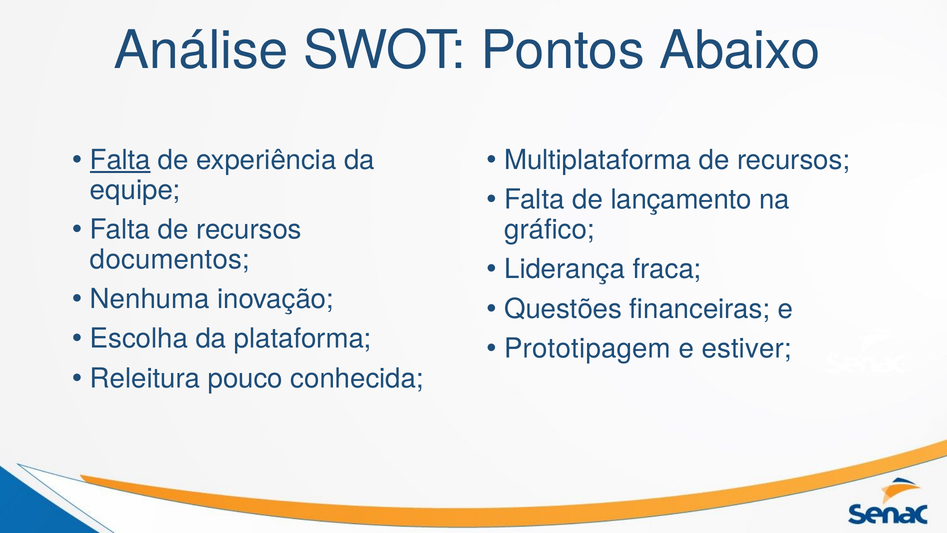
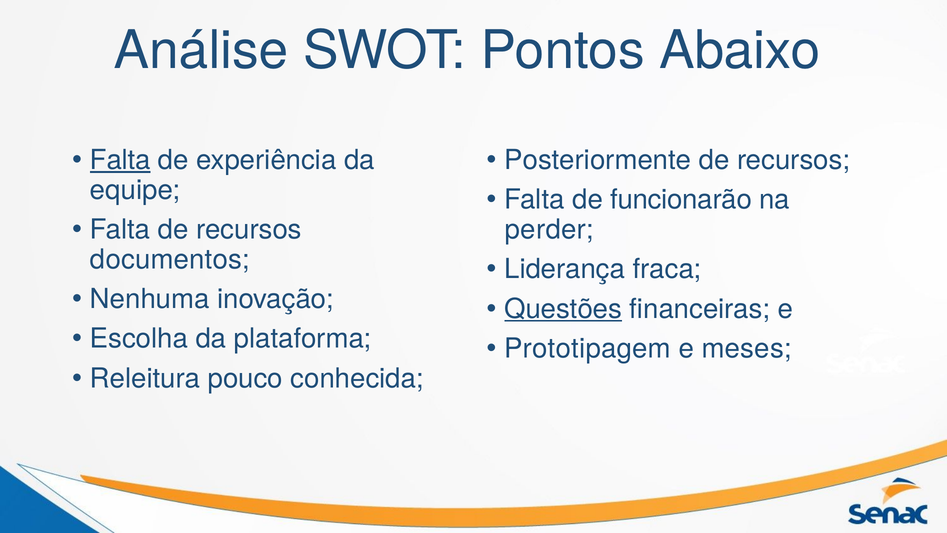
Multiplataforma: Multiplataforma -> Posteriormente (598, 160)
lançamento: lançamento -> funcionarão (681, 200)
gráfico: gráfico -> perder (549, 229)
Questões underline: none -> present (563, 309)
estiver: estiver -> meses (747, 348)
